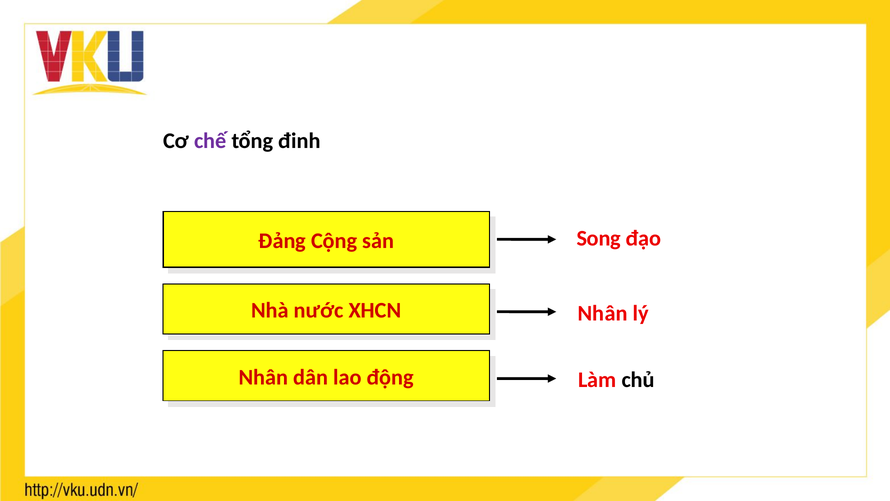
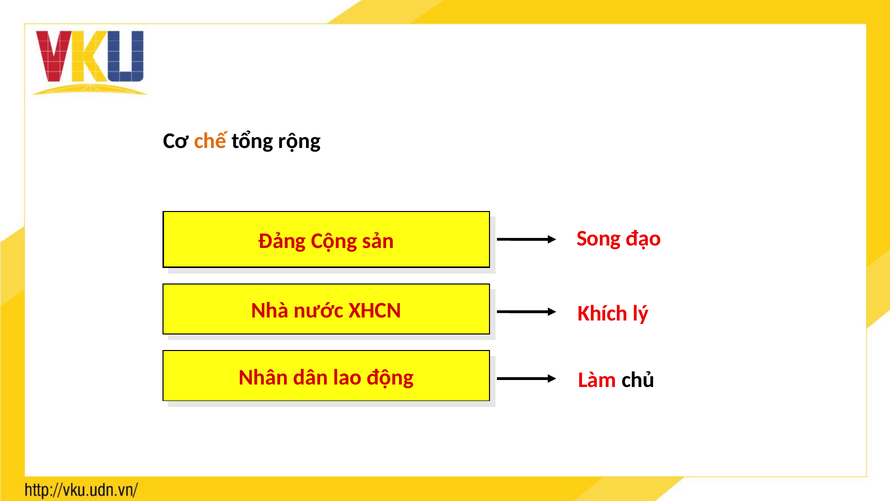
chế colour: purple -> orange (210, 141)
đinh: đinh -> rộng (300, 141)
Nhân: Nhân -> Khích (603, 313)
